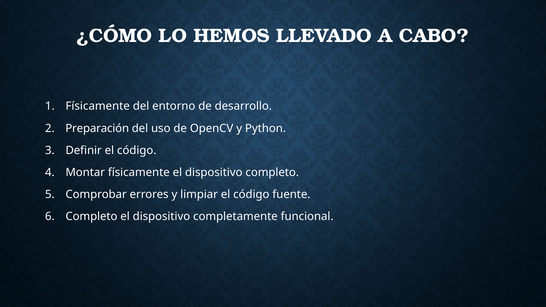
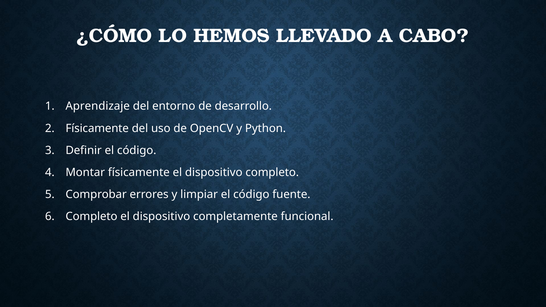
Físicamente: Físicamente -> Aprendizaje (98, 106)
Preparación: Preparación -> Físicamente (97, 128)
